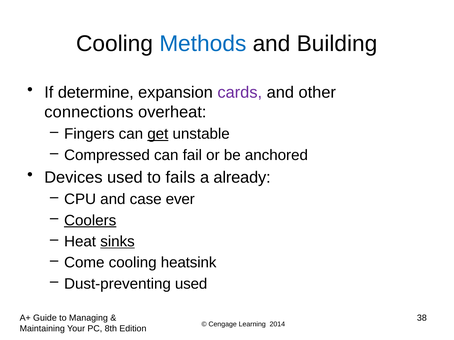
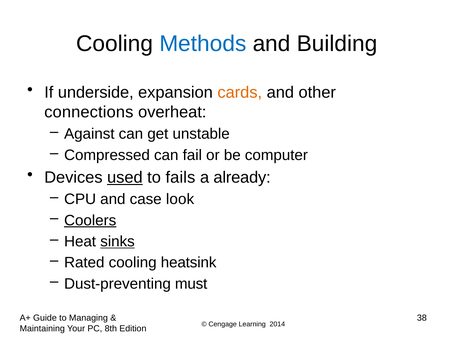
determine: determine -> underside (96, 93)
cards colour: purple -> orange (240, 93)
Fingers: Fingers -> Against (89, 134)
get underline: present -> none (158, 134)
anchored: anchored -> computer (276, 155)
used underline: none -> present (125, 178)
ever: ever -> look (180, 200)
Come: Come -> Rated (84, 263)
Dust-preventing used: used -> must (191, 284)
